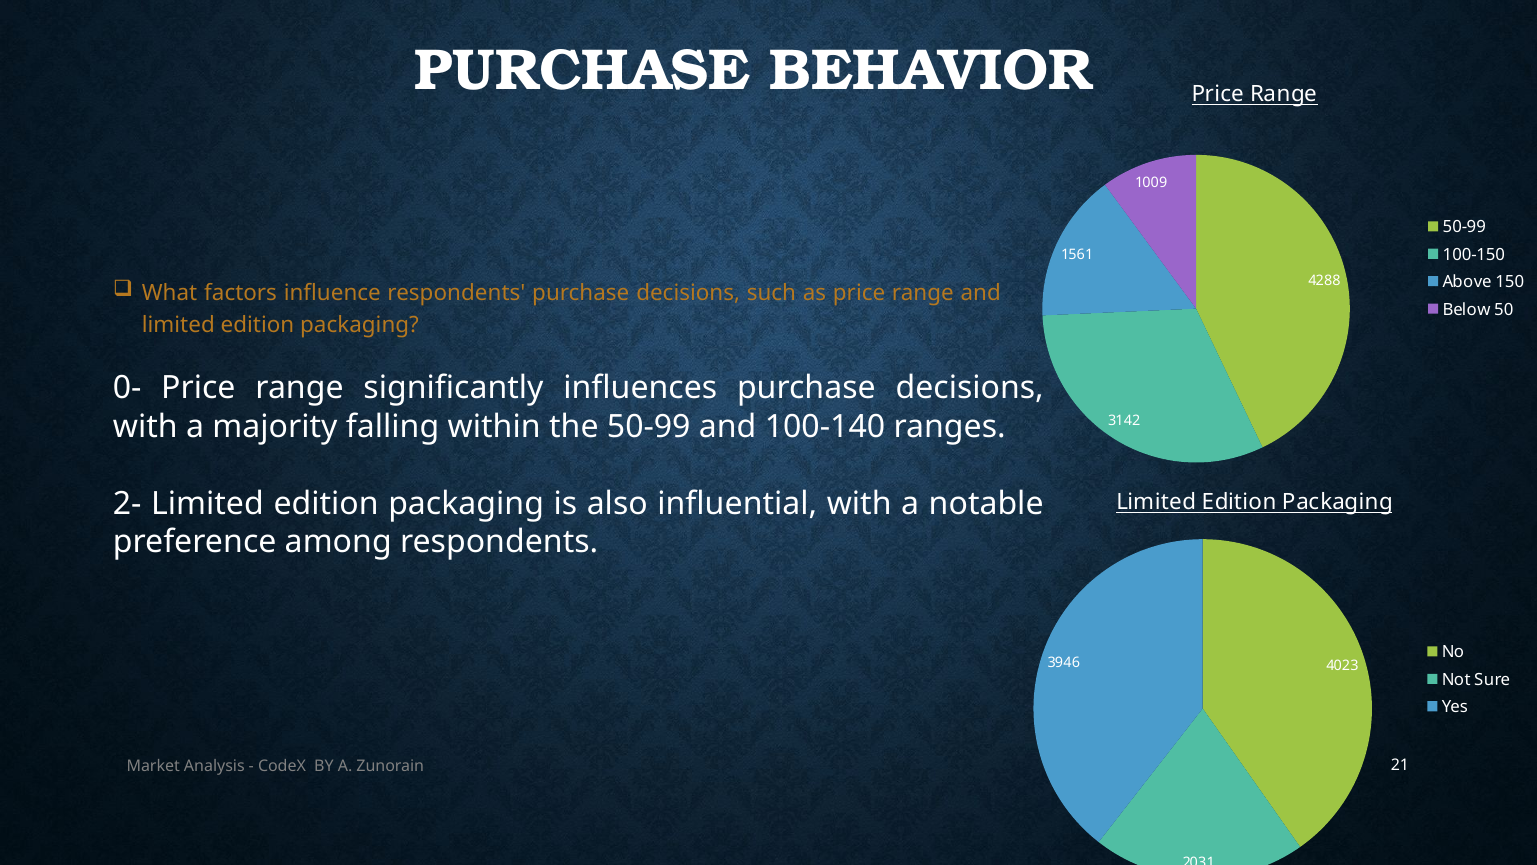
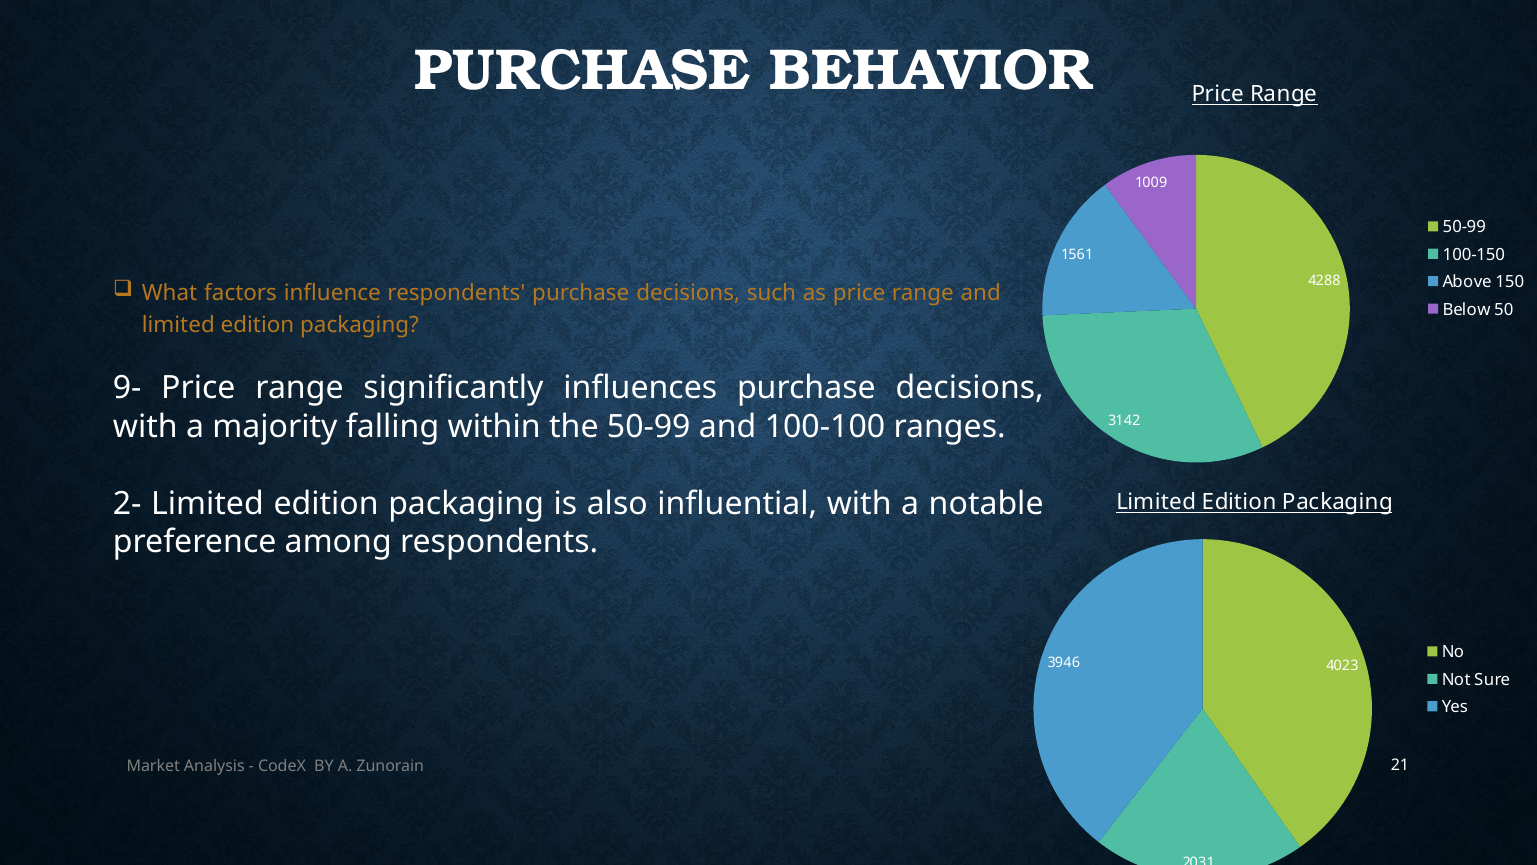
0-: 0- -> 9- (127, 388)
100-140: 100-140 -> 100-100 (825, 426)
